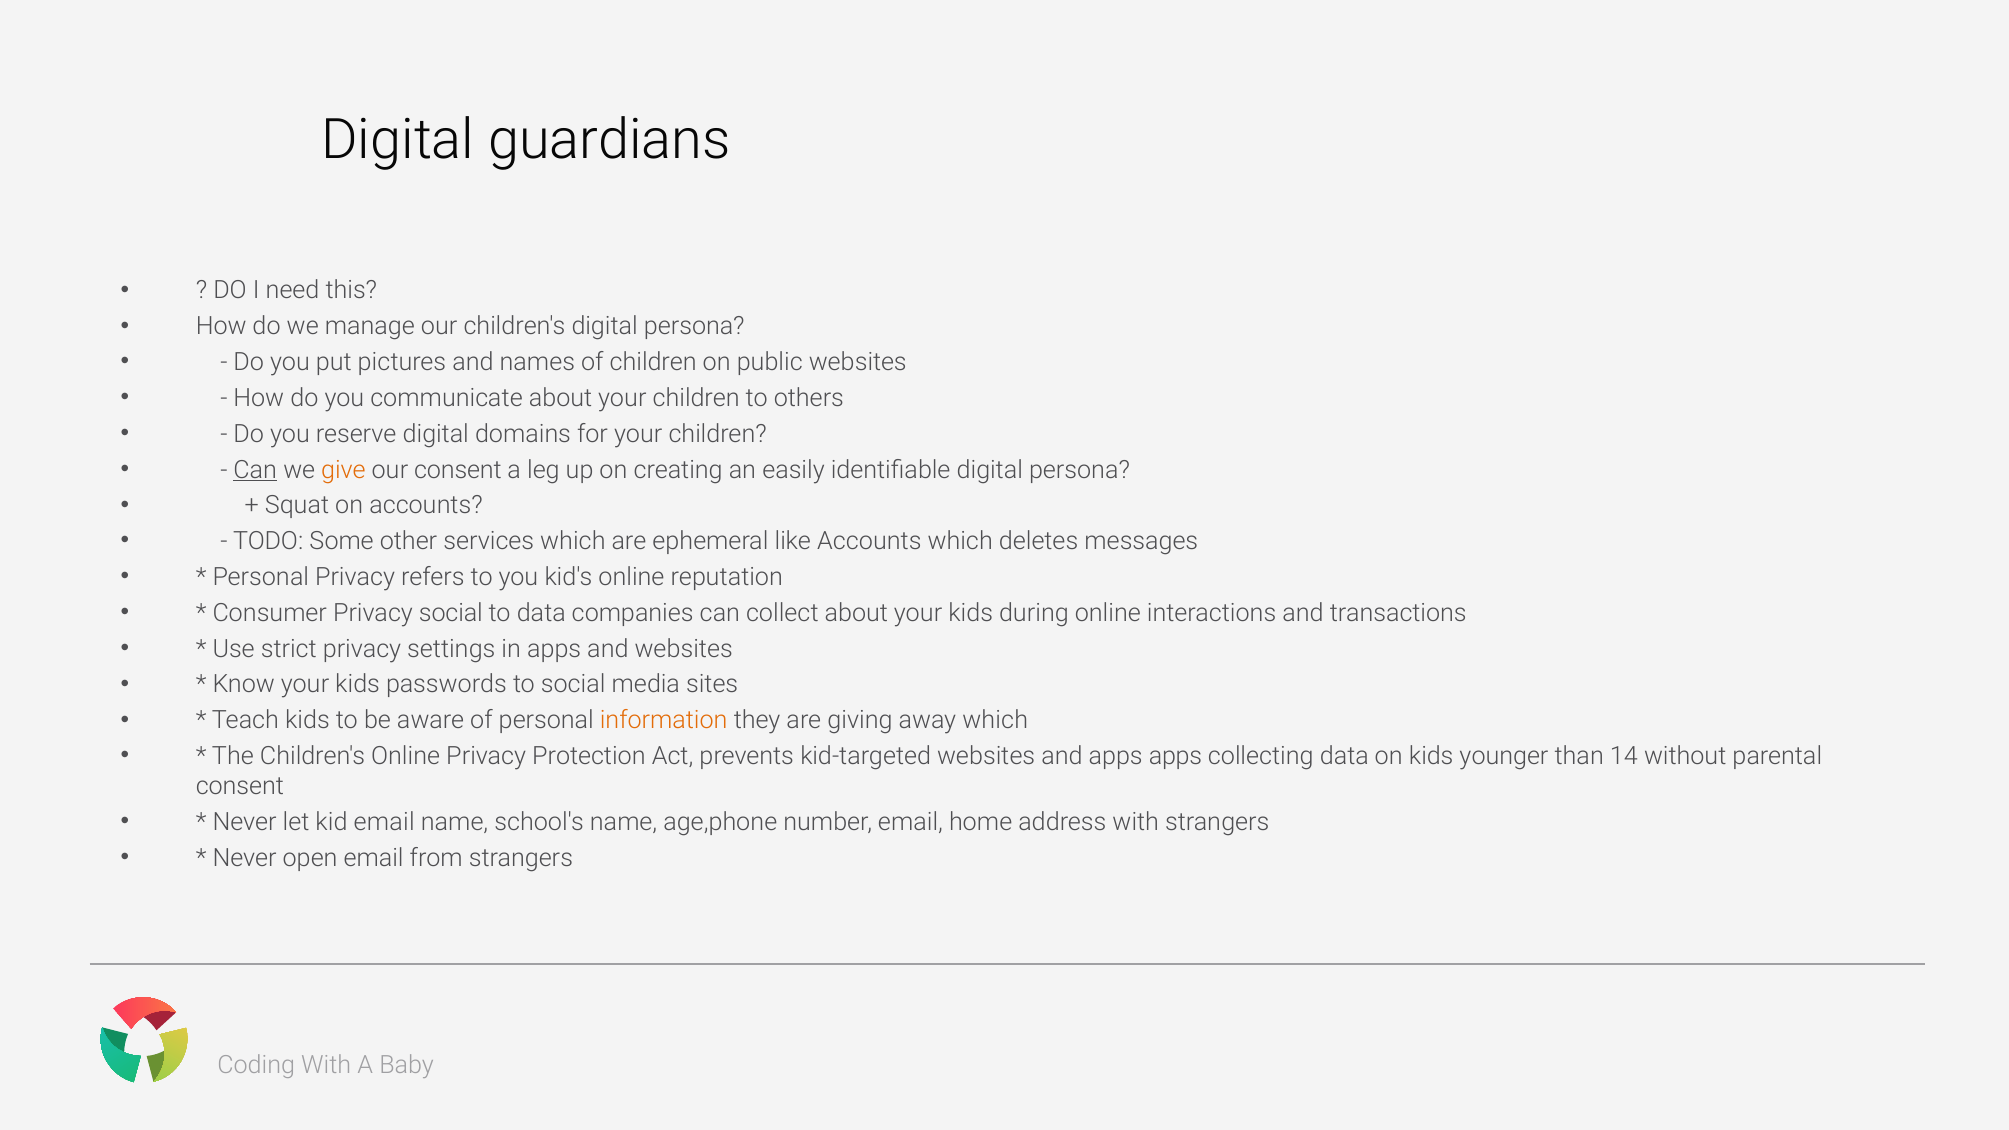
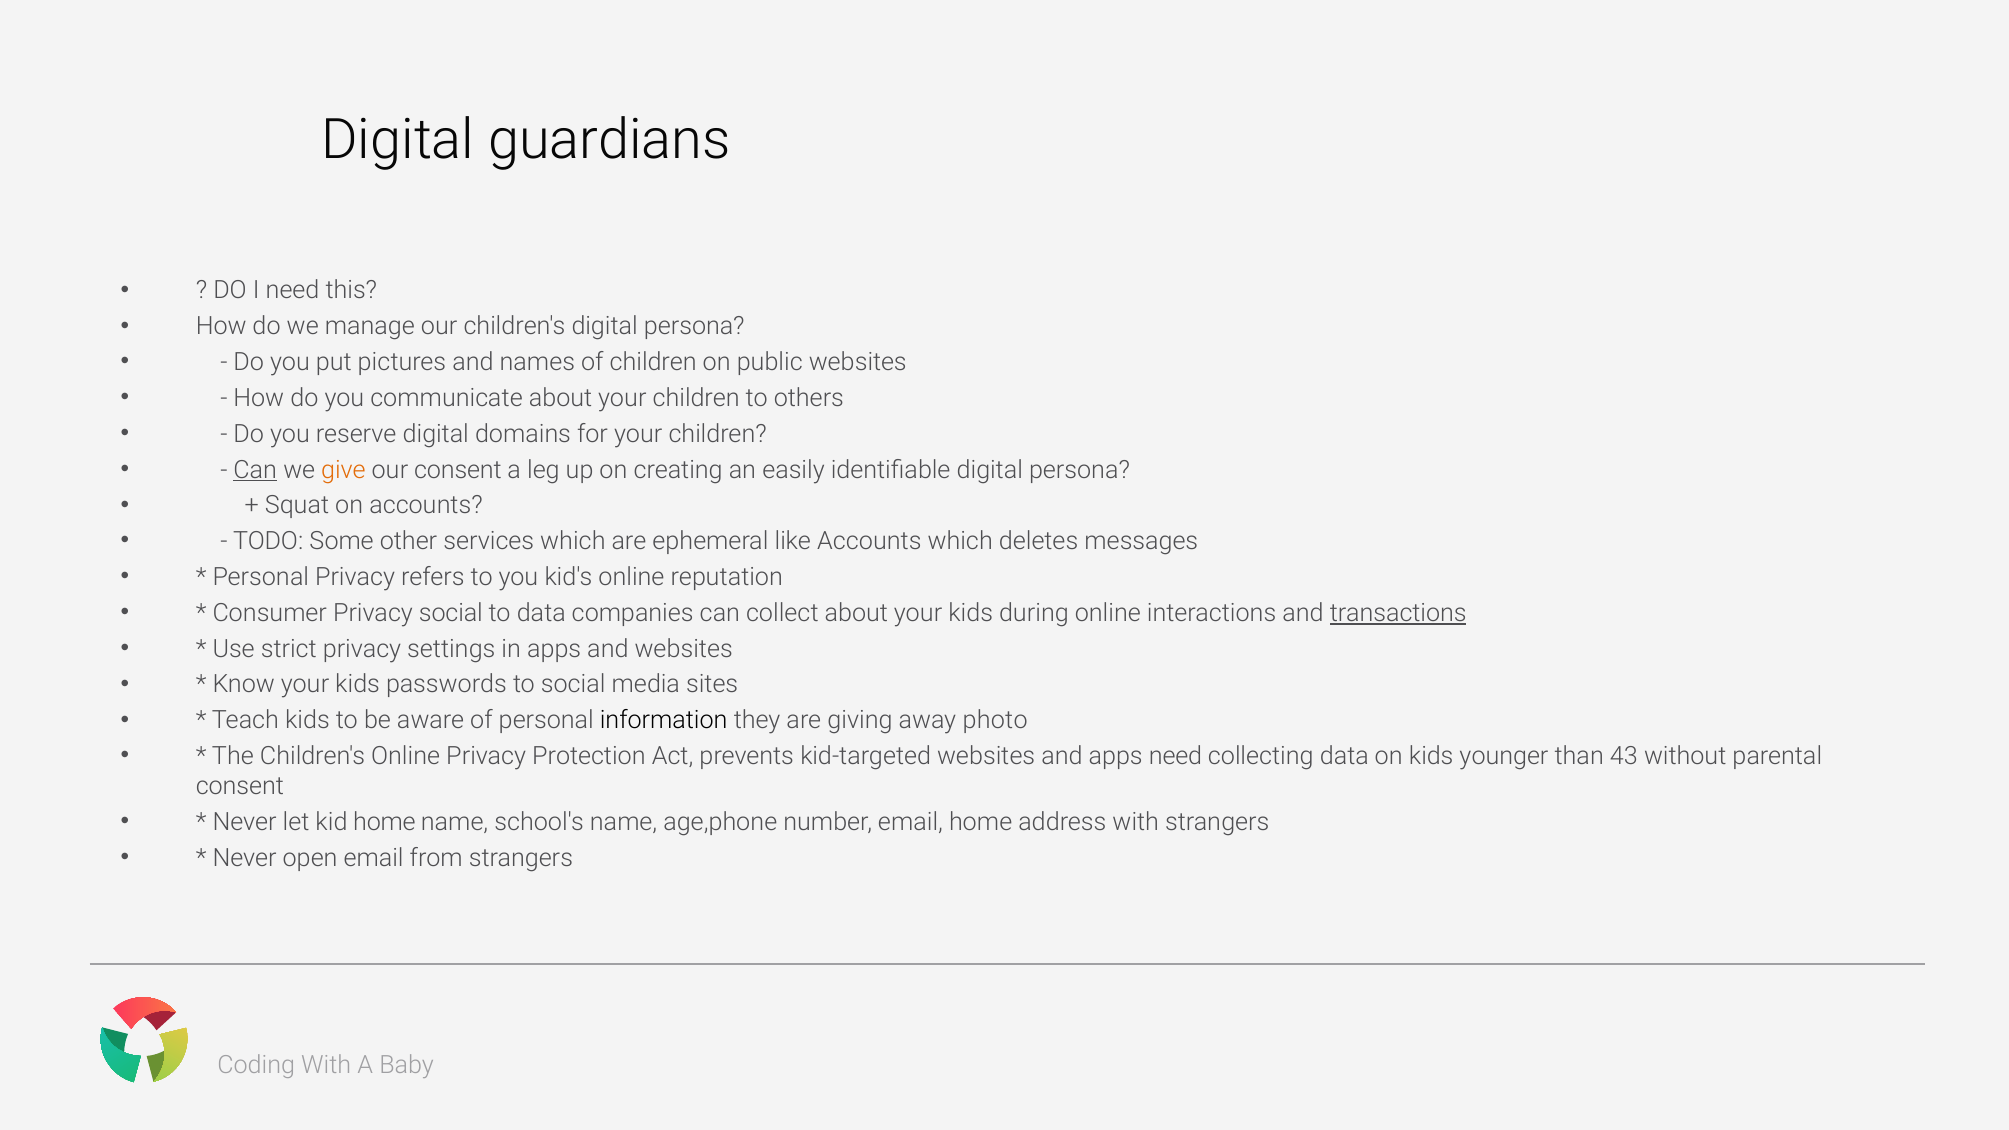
transactions underline: none -> present (1398, 613)
information colour: orange -> black (664, 721)
away which: which -> photo (995, 721)
apps apps: apps -> need (1175, 756)
14: 14 -> 43 (1624, 756)
kid email: email -> home (384, 822)
